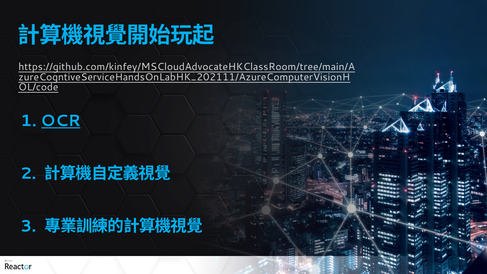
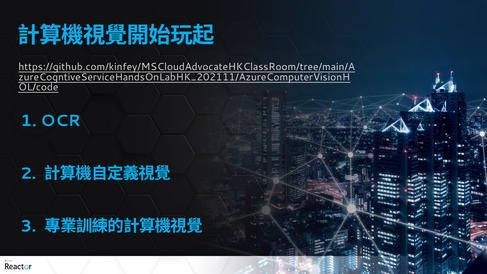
OCR underline: present -> none (61, 121)
